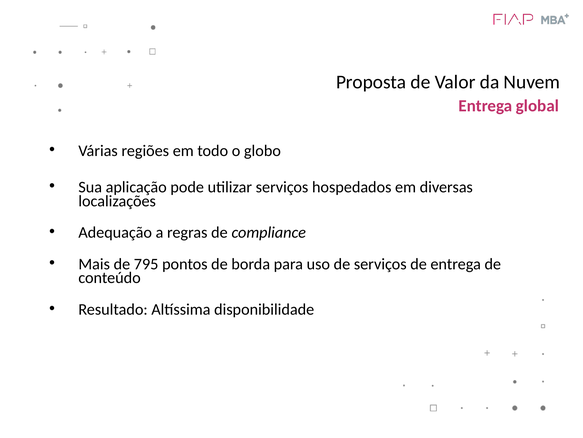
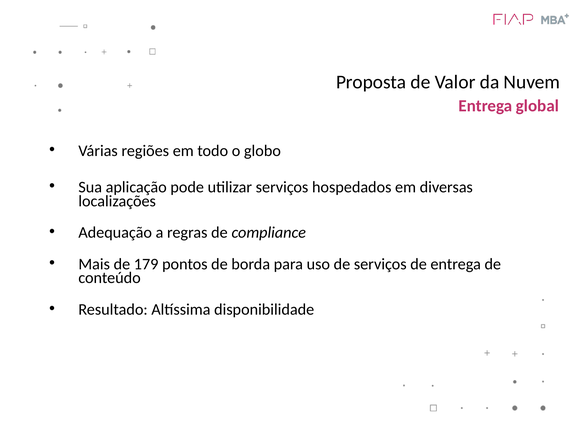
795: 795 -> 179 (146, 264)
